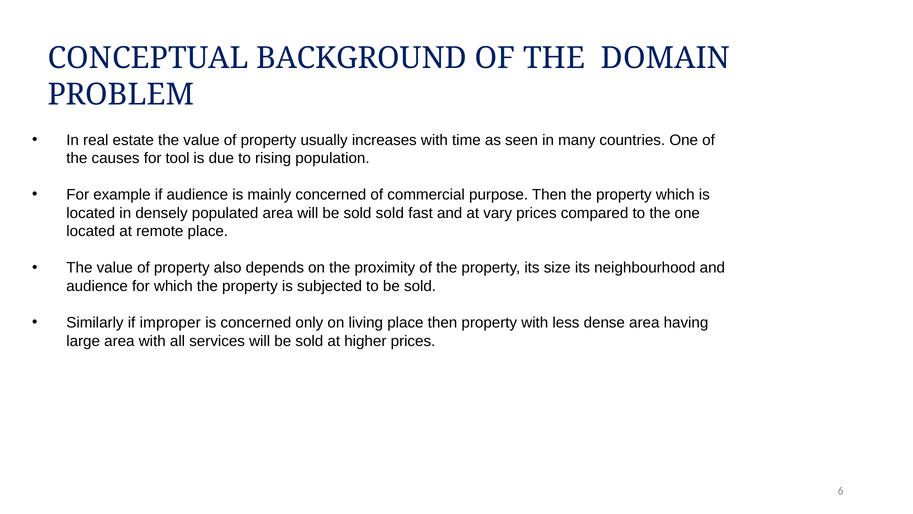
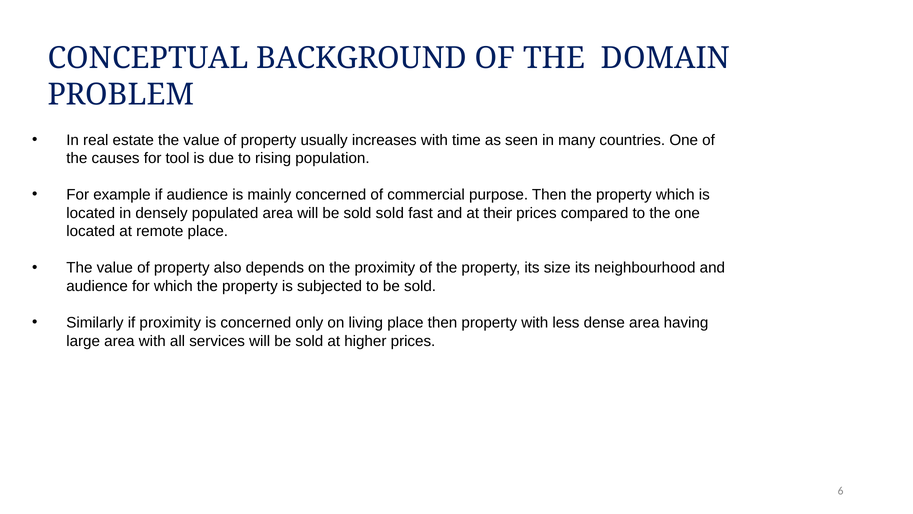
vary: vary -> their (498, 213)
if improper: improper -> proximity (170, 322)
